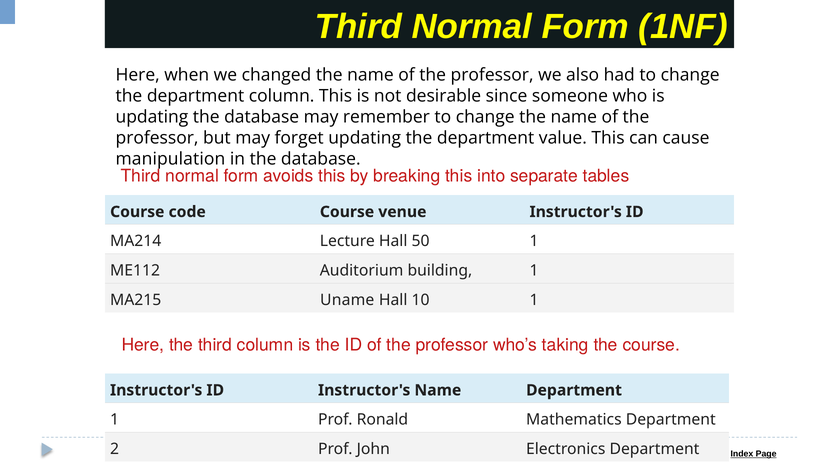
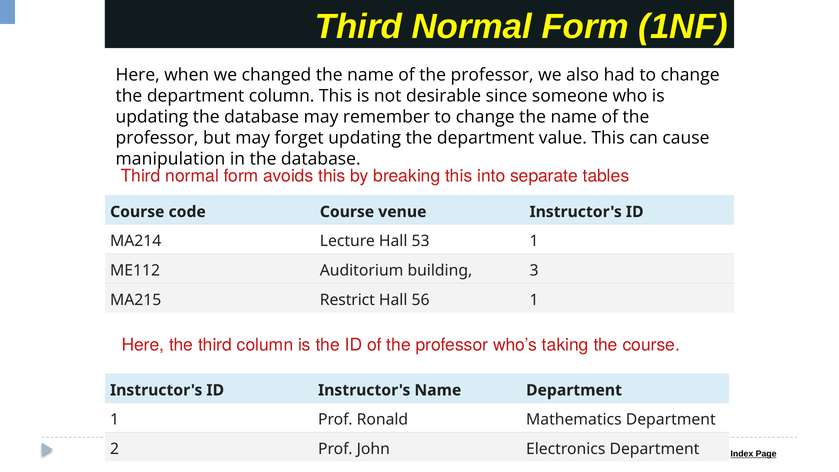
50: 50 -> 53 (421, 241)
building 1: 1 -> 3 (534, 271)
Uname: Uname -> Restrict (347, 300)
10: 10 -> 56 (421, 300)
